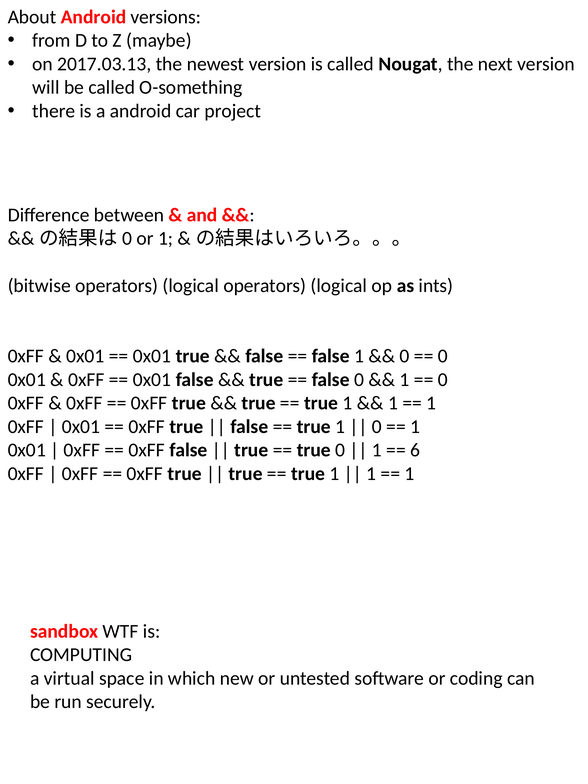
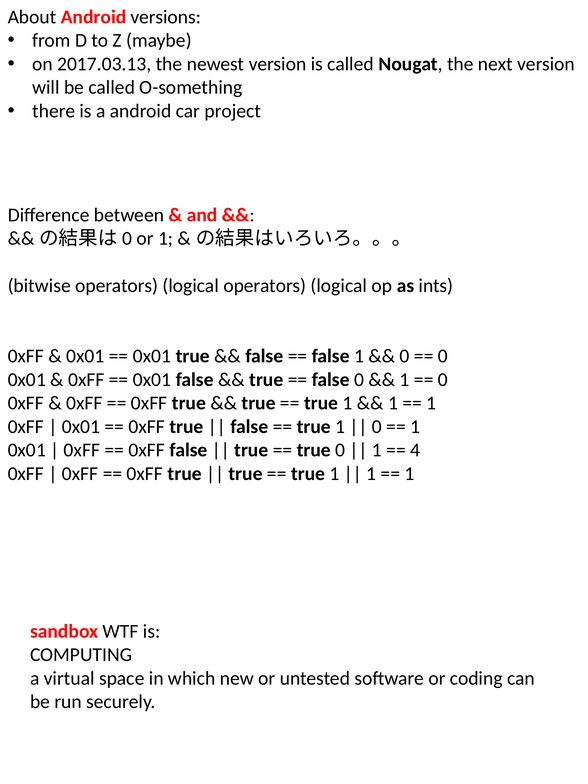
6: 6 -> 4 (415, 450)
